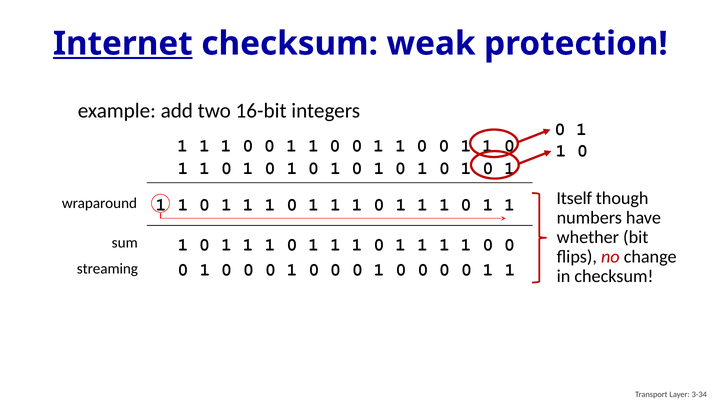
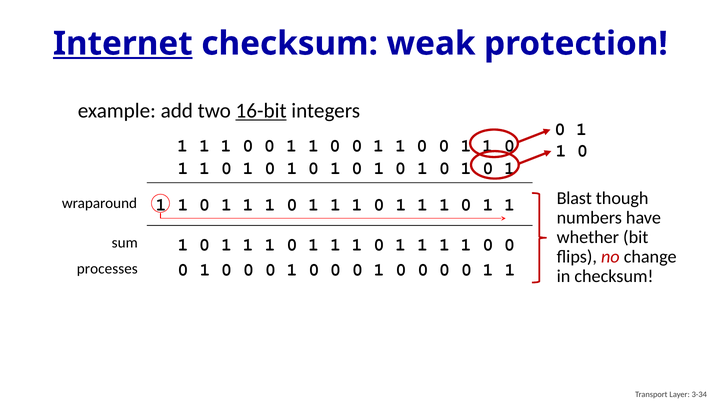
16-bit underline: none -> present (261, 111)
Itself: Itself -> Blast (574, 198)
streaming: streaming -> processes (107, 269)
